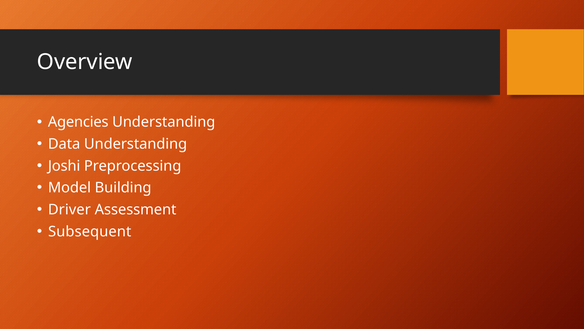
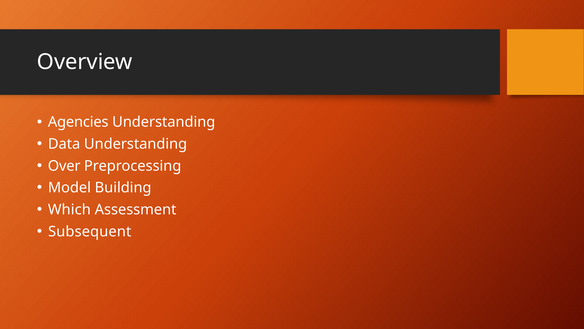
Joshi: Joshi -> Over (64, 166)
Driver: Driver -> Which (69, 209)
